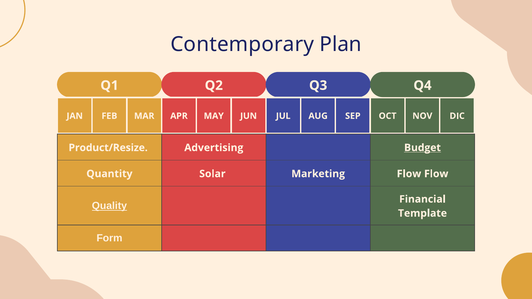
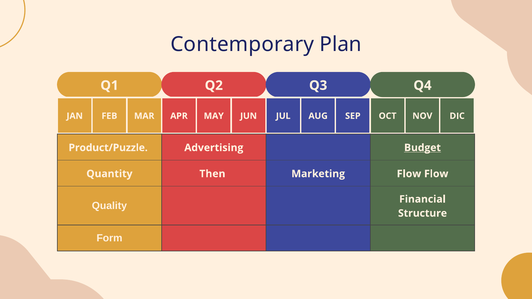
Product/Resize: Product/Resize -> Product/Puzzle (108, 148)
Solar: Solar -> Then (212, 174)
Quality underline: present -> none (109, 206)
Template: Template -> Structure (423, 213)
